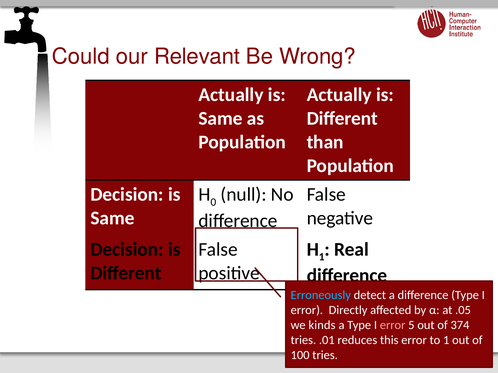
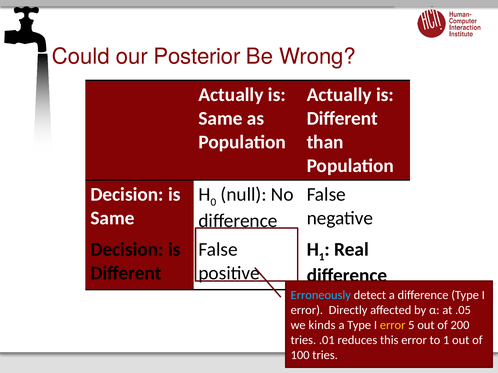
Relevant: Relevant -> Posterior (197, 57)
error colour: pink -> yellow (393, 325)
374: 374 -> 200 (460, 325)
